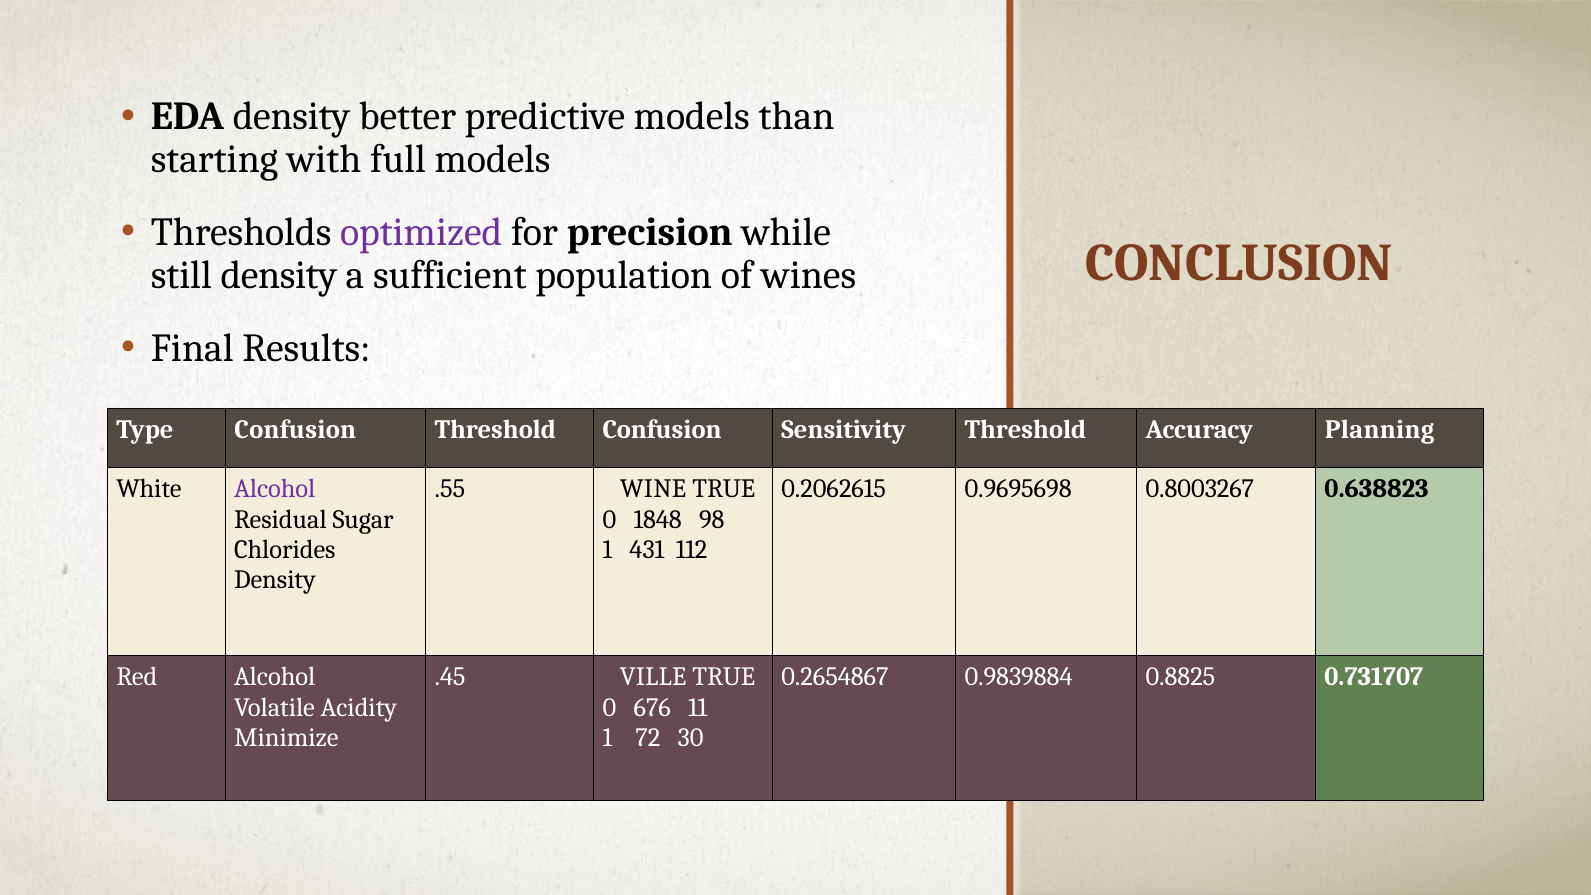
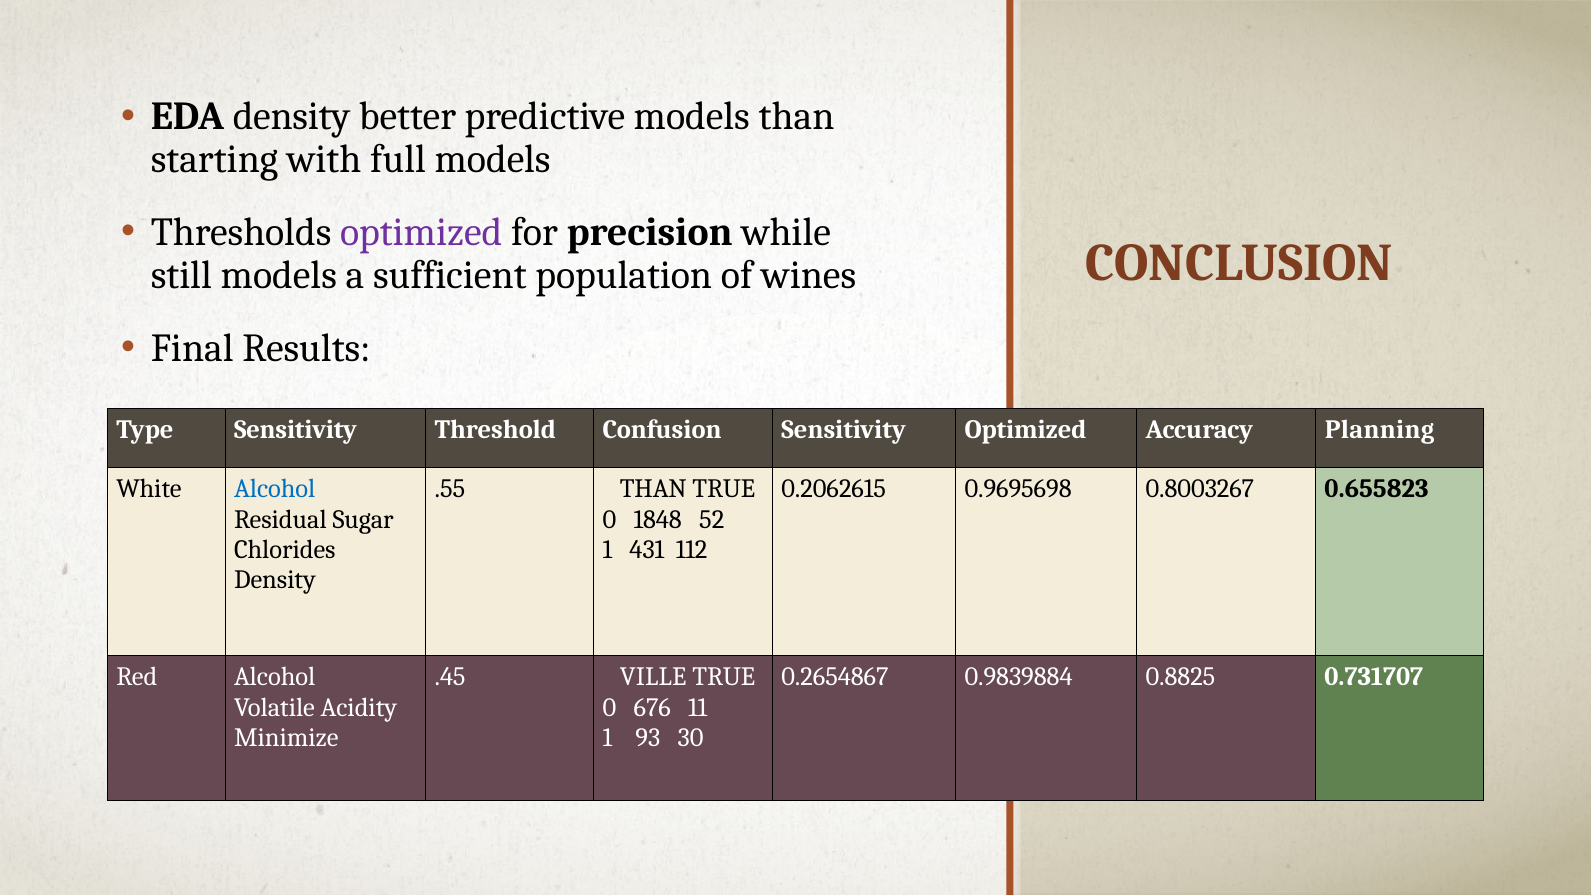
still density: density -> models (279, 275)
Type Confusion: Confusion -> Sensitivity (296, 430)
Sensitivity Threshold: Threshold -> Optimized (1025, 430)
Alcohol colour: purple -> blue (275, 489)
.55 WINE: WINE -> THAN (653, 489)
0.638823: 0.638823 -> 0.655823 (1377, 489)
98: 98 -> 52 (712, 519)
72: 72 -> 93 (648, 738)
